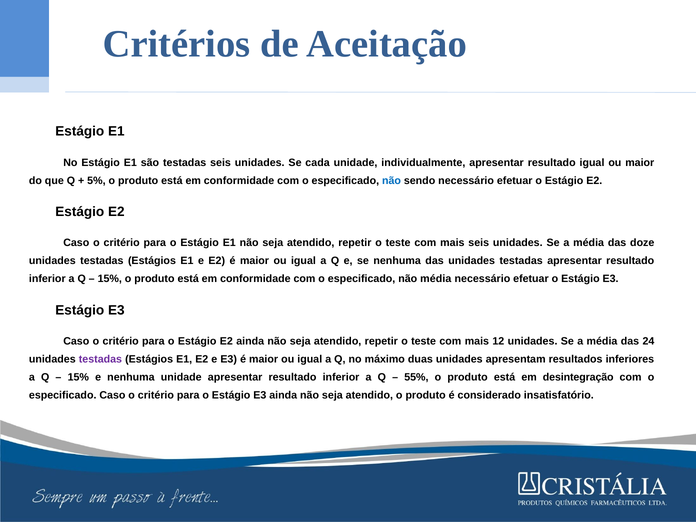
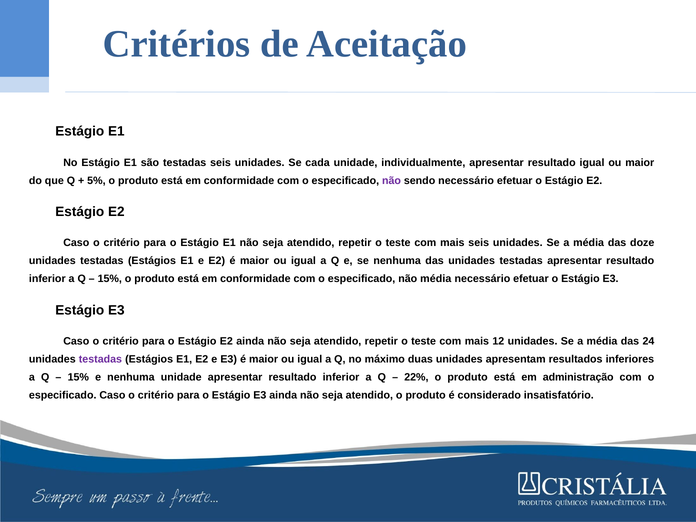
não colour: blue -> purple (391, 181)
55%: 55% -> 22% (416, 377)
desintegração: desintegração -> administração (578, 377)
